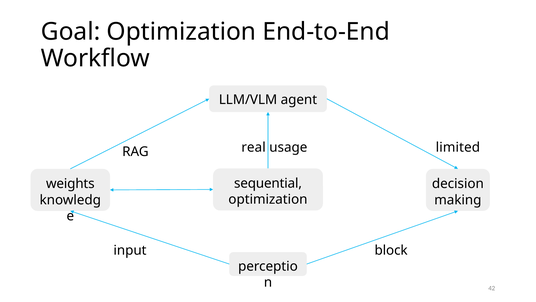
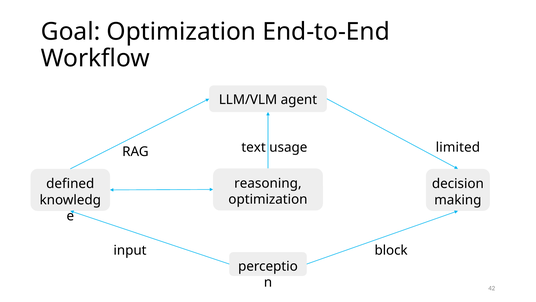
real: real -> text (254, 147)
sequential: sequential -> reasoning (268, 183)
weights: weights -> defined (70, 184)
